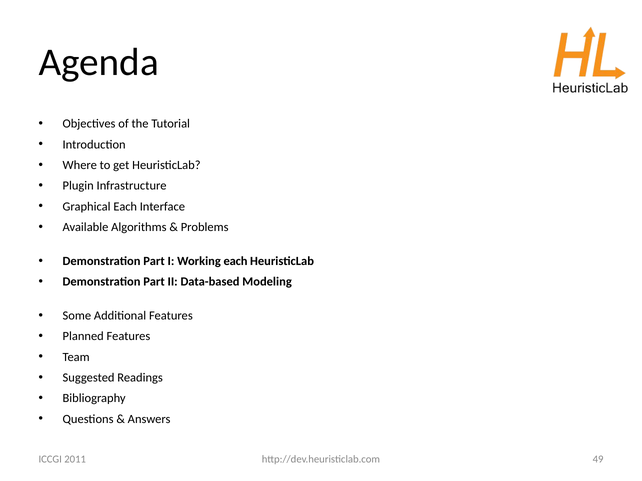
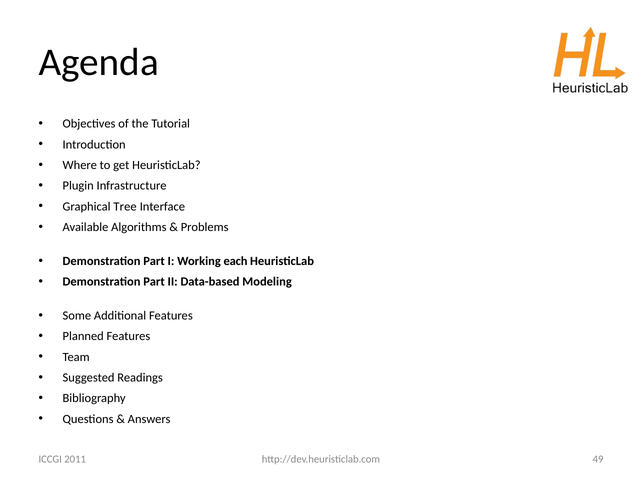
Graphical Each: Each -> Tree (125, 207)
